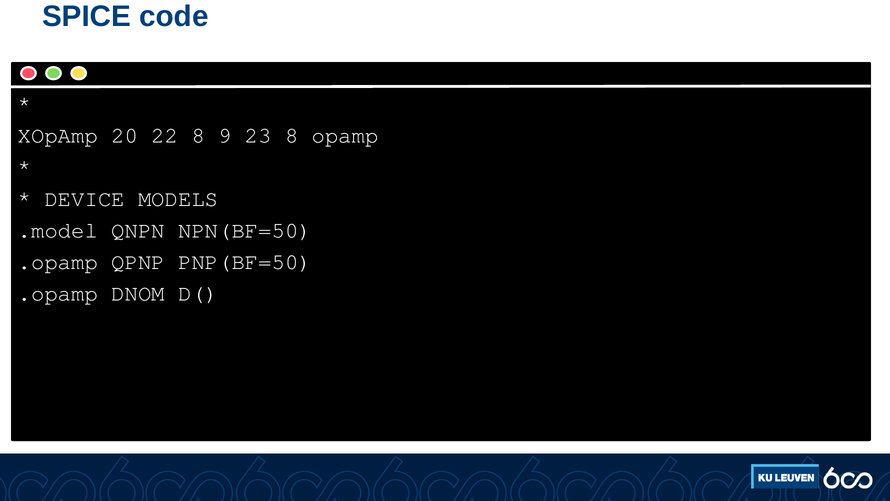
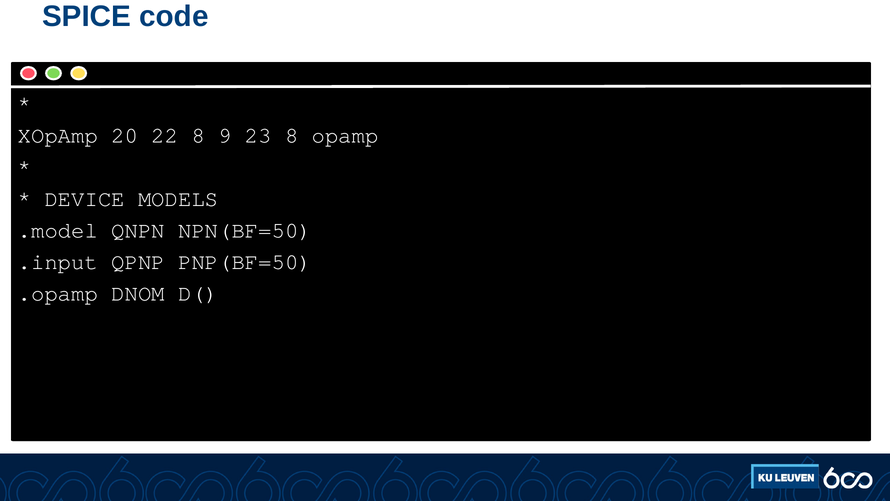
.opamp: .opamp -> .input (58, 262)
